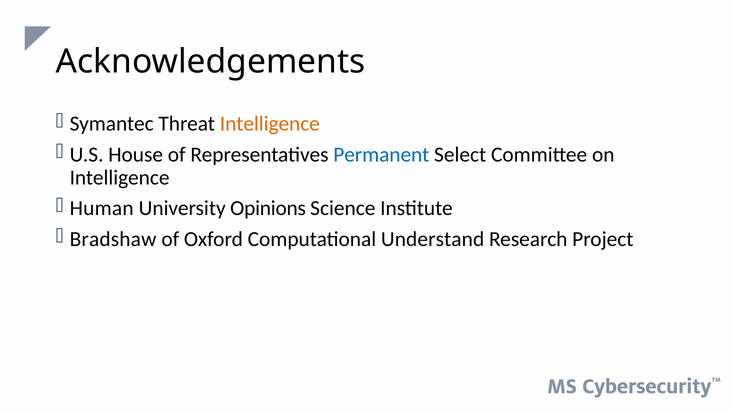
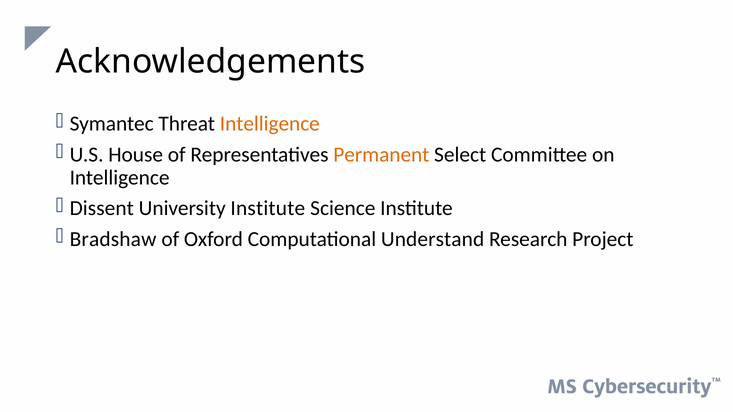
Permanent colour: blue -> orange (381, 155)
Human: Human -> Dissent (102, 208)
University Opinions: Opinions -> Institute (268, 208)
